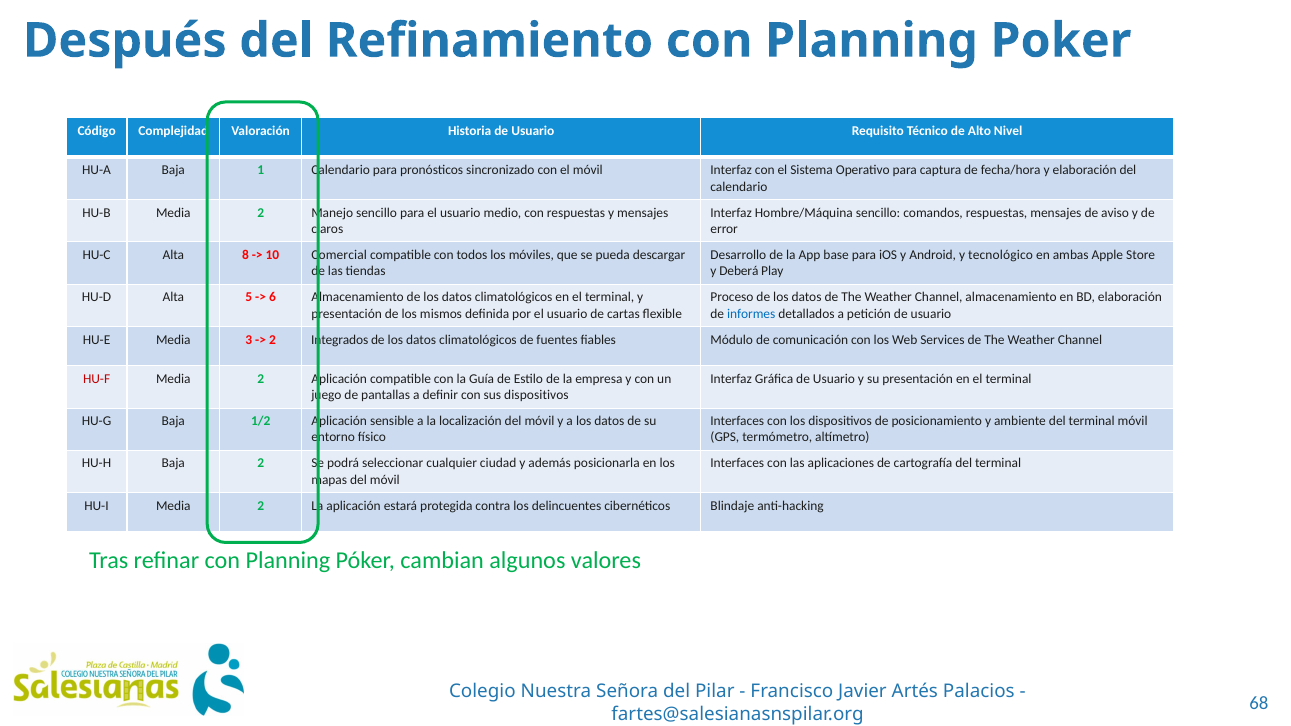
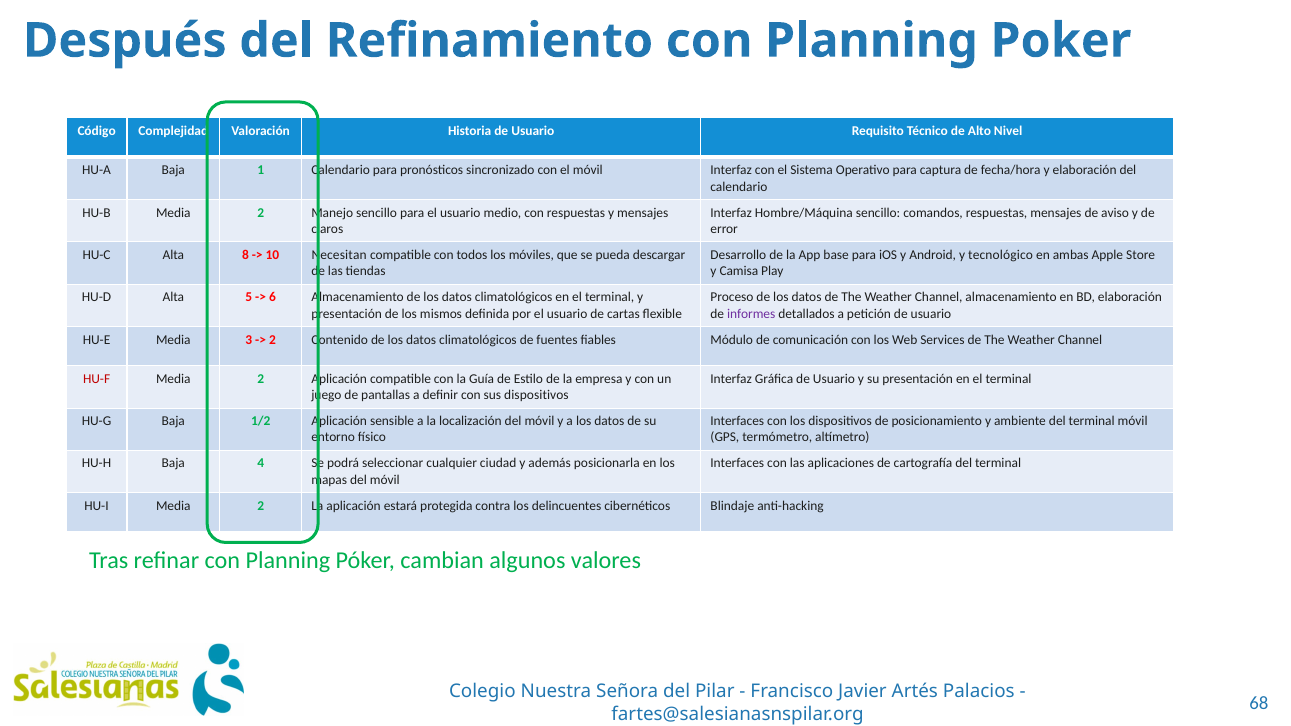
Comercial: Comercial -> Necesitan (339, 255)
Deberá: Deberá -> Camisa (739, 271)
informes colour: blue -> purple (751, 314)
Integrados: Integrados -> Contenido (340, 340)
Baja 2: 2 -> 4 (261, 464)
